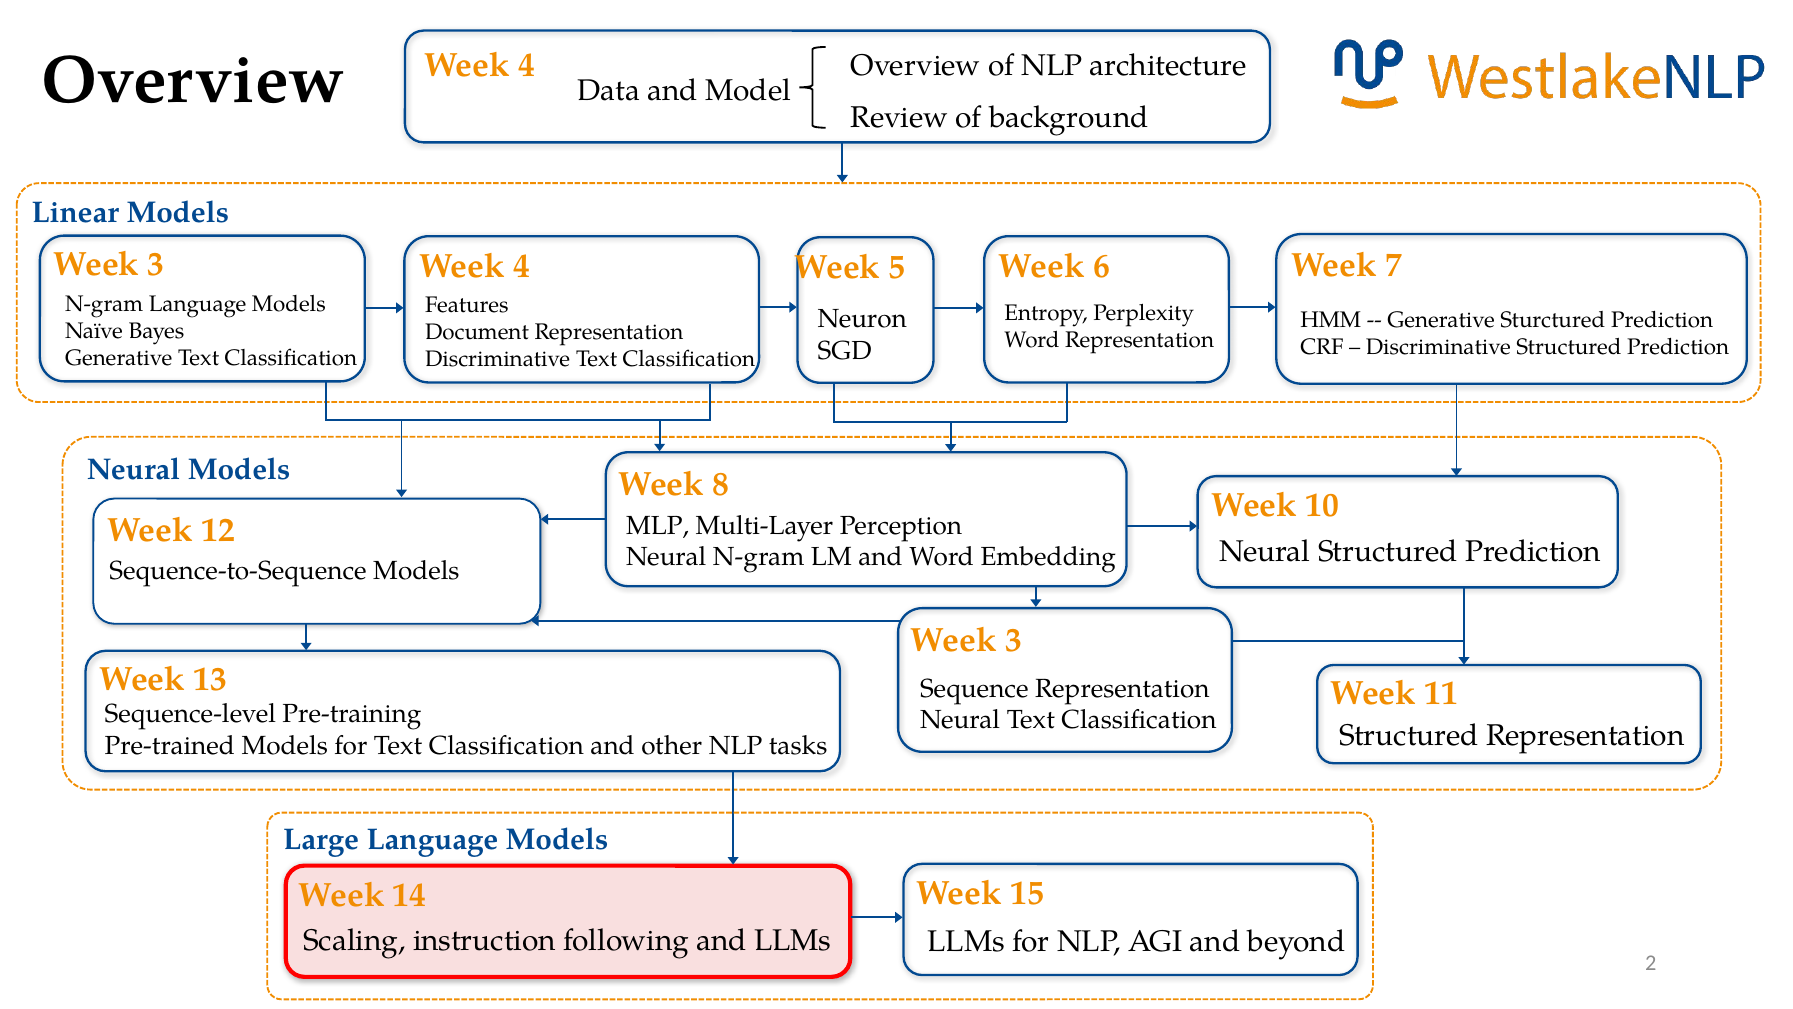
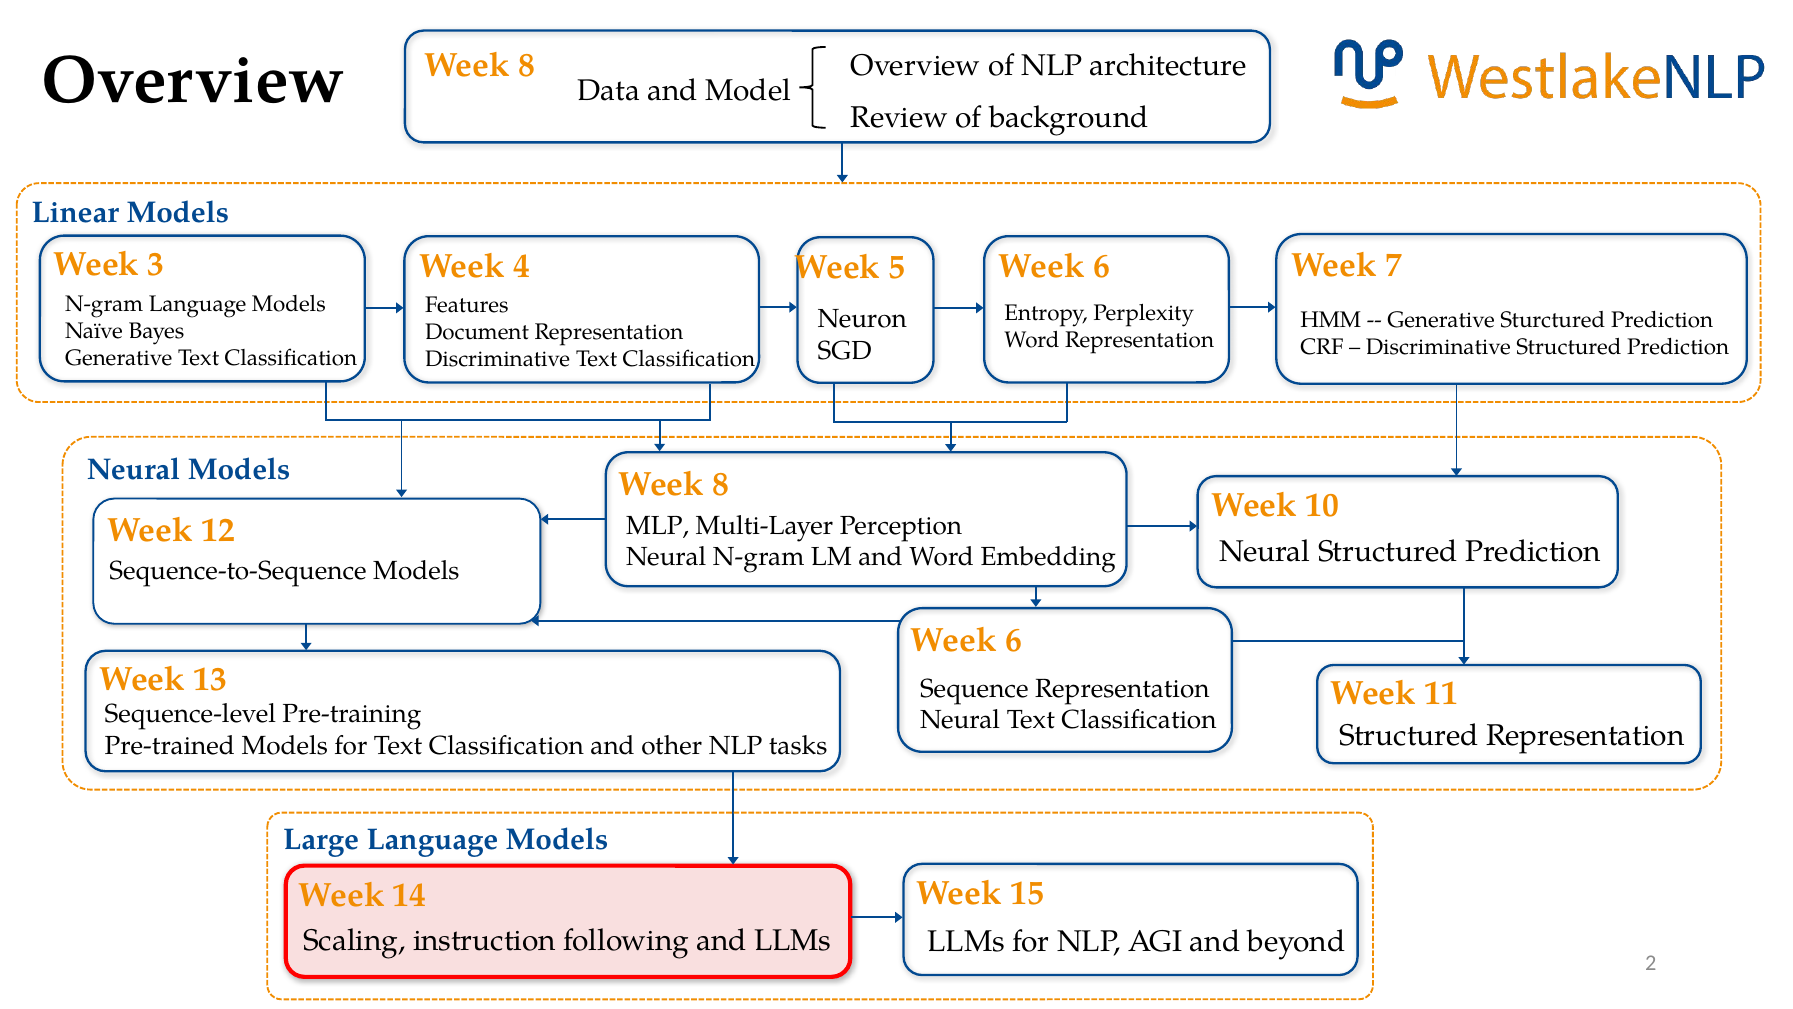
Overview Week 4: 4 -> 8 (527, 66)
3: 3 -> 6 (1013, 640)
